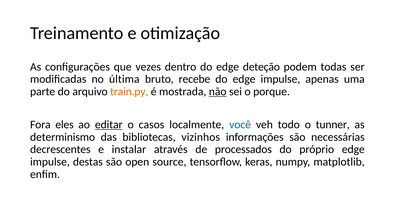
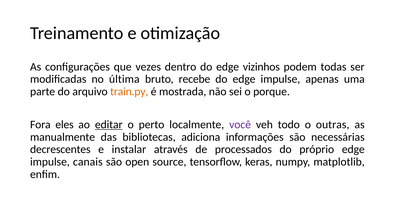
deteção: deteção -> vizinhos (261, 67)
não underline: present -> none (218, 92)
casos: casos -> perto (152, 125)
você colour: blue -> purple (240, 125)
tunner: tunner -> outras (333, 125)
determinismo: determinismo -> manualmente (63, 137)
vizinhos: vizinhos -> adiciona (201, 137)
destas: destas -> canais (88, 162)
